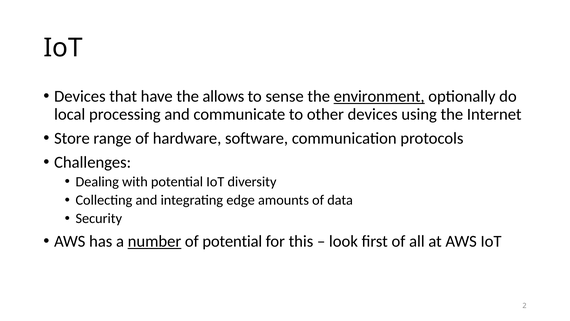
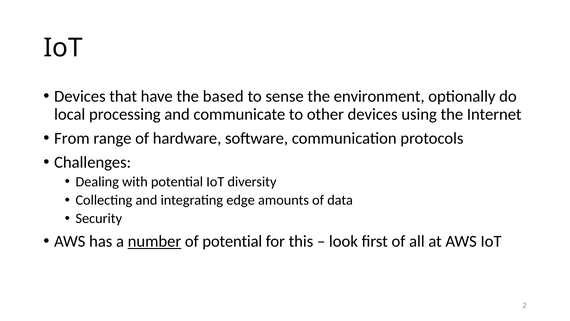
allows: allows -> based (223, 96)
environment underline: present -> none (379, 96)
Store: Store -> From (72, 138)
